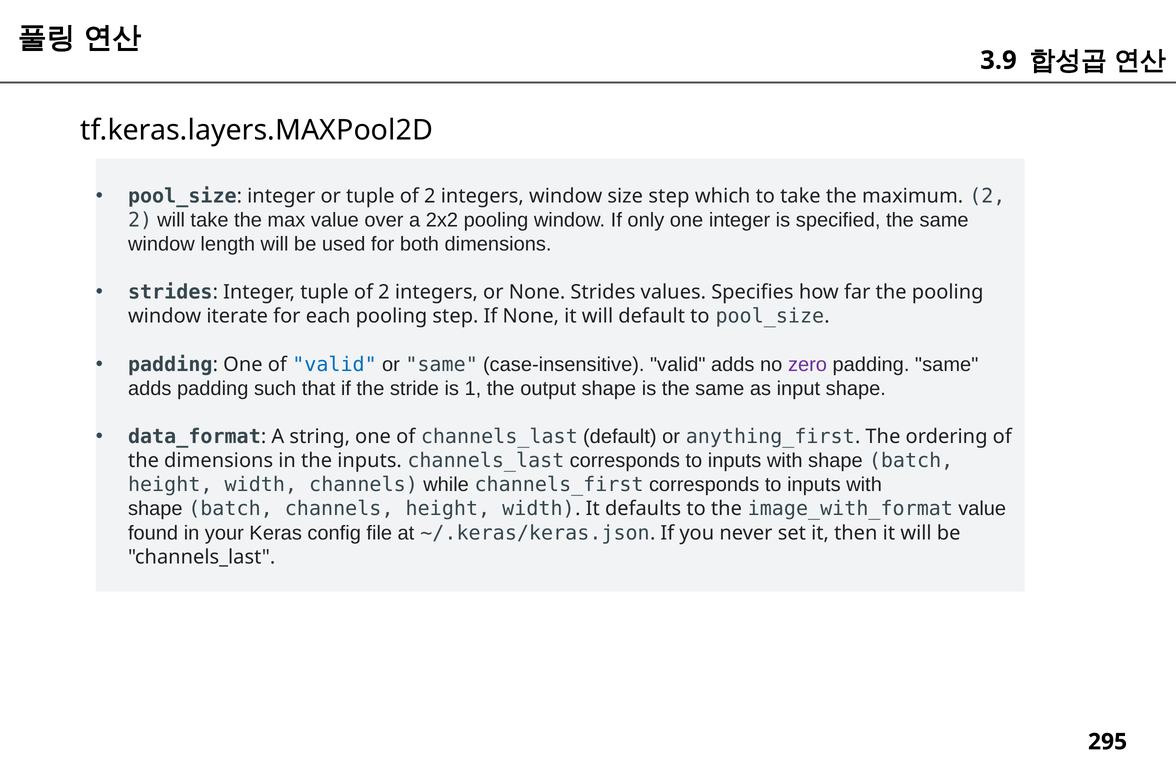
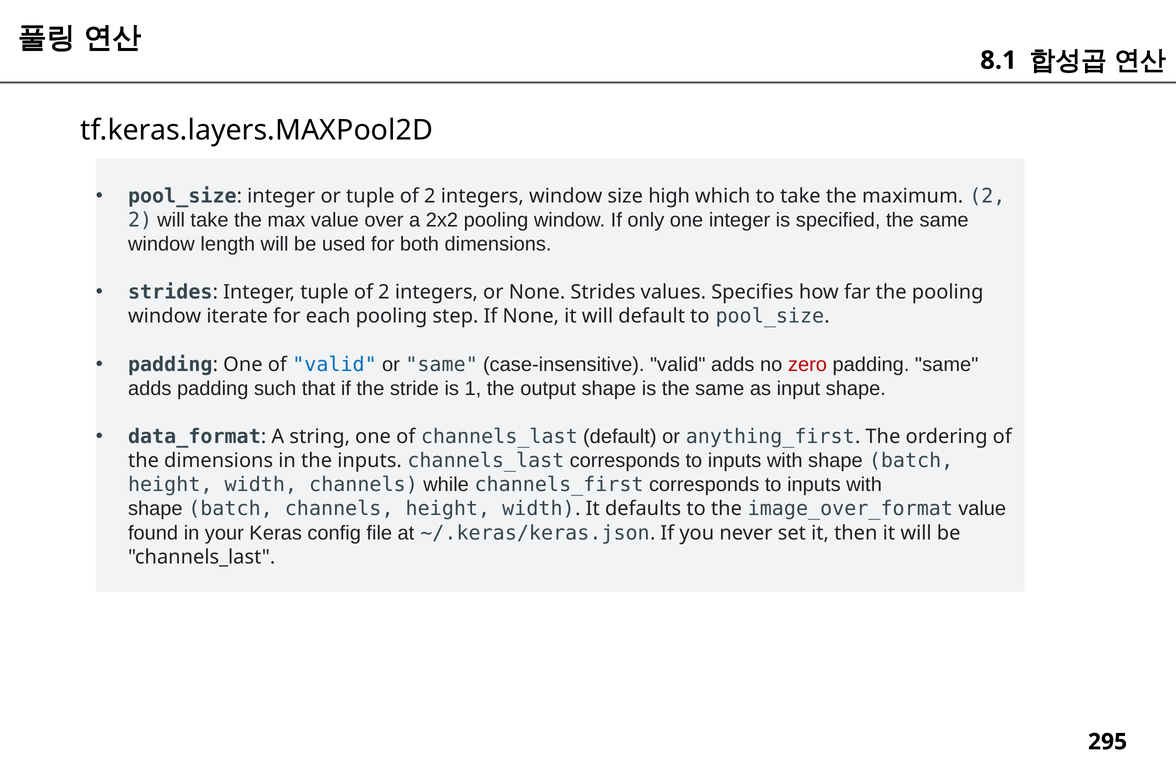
3.9: 3.9 -> 8.1 (998, 60)
size step: step -> high (669, 196)
zero colour: purple -> red (807, 364)
image_with_format: image_with_format -> image_over_format (850, 508)
